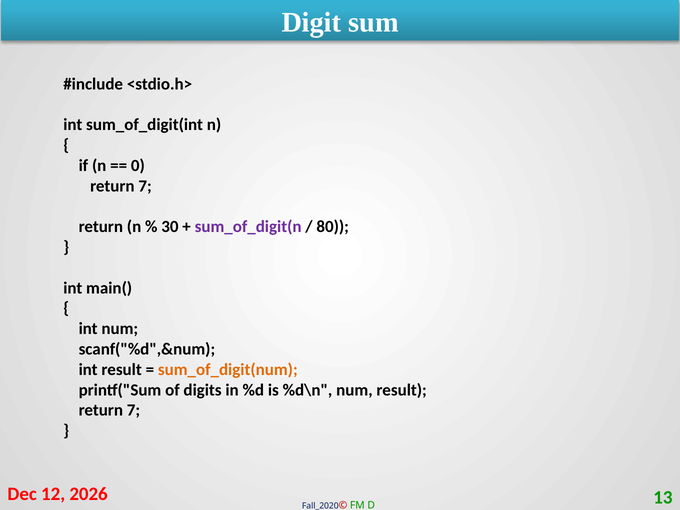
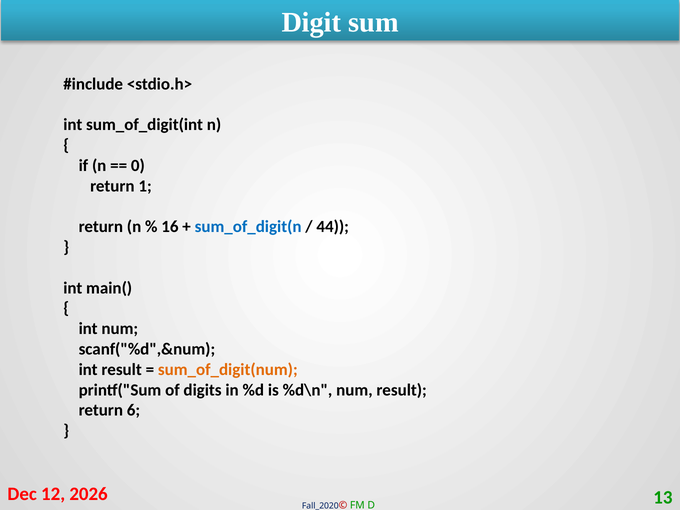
7: 7 -> 1 (145, 186)
30: 30 -> 16 (170, 227)
sum_of_digit(n colour: purple -> blue (248, 227)
80: 80 -> 44 (333, 227)
7: 7 -> 6 (134, 410)
